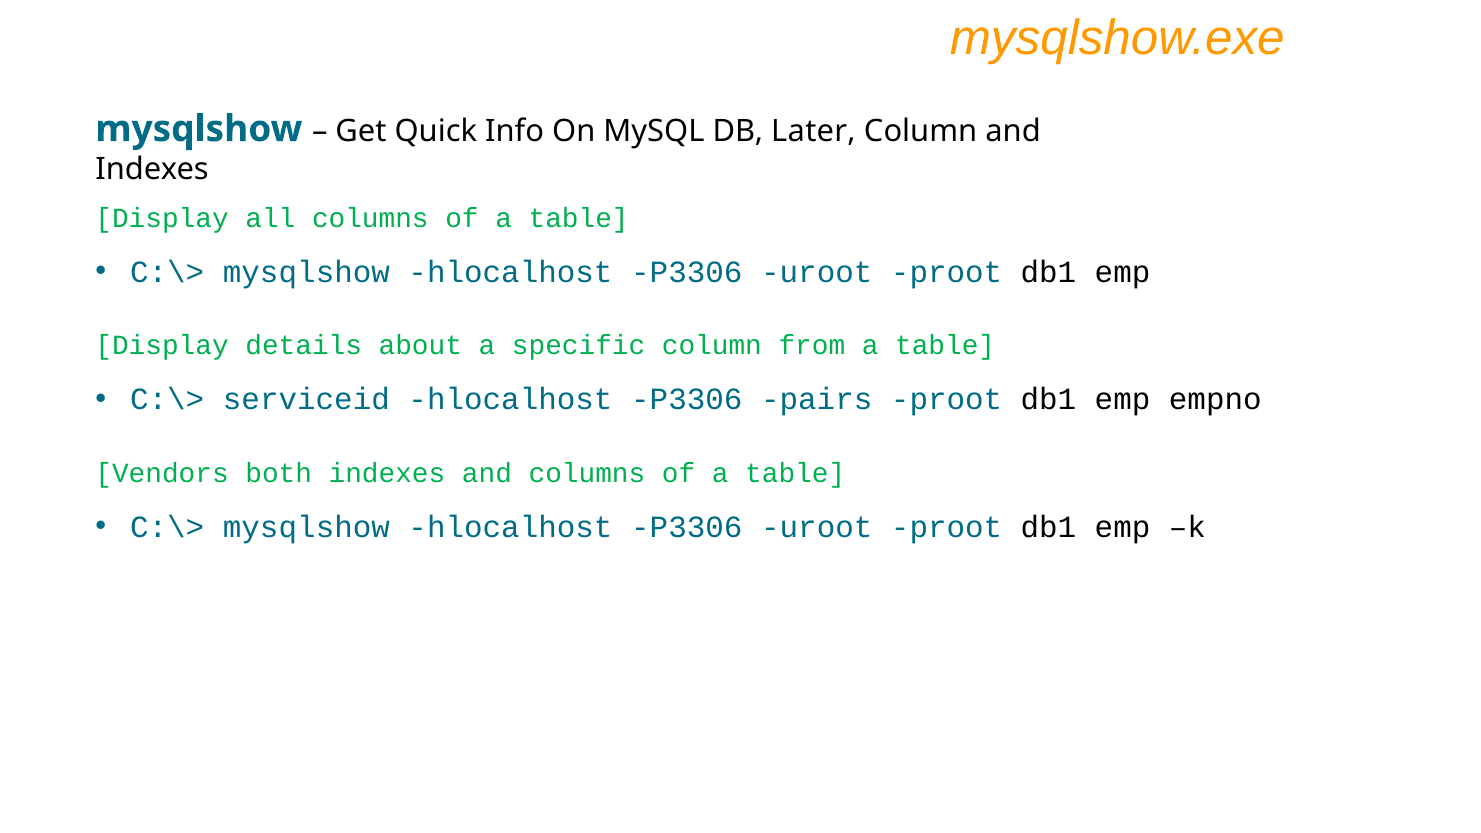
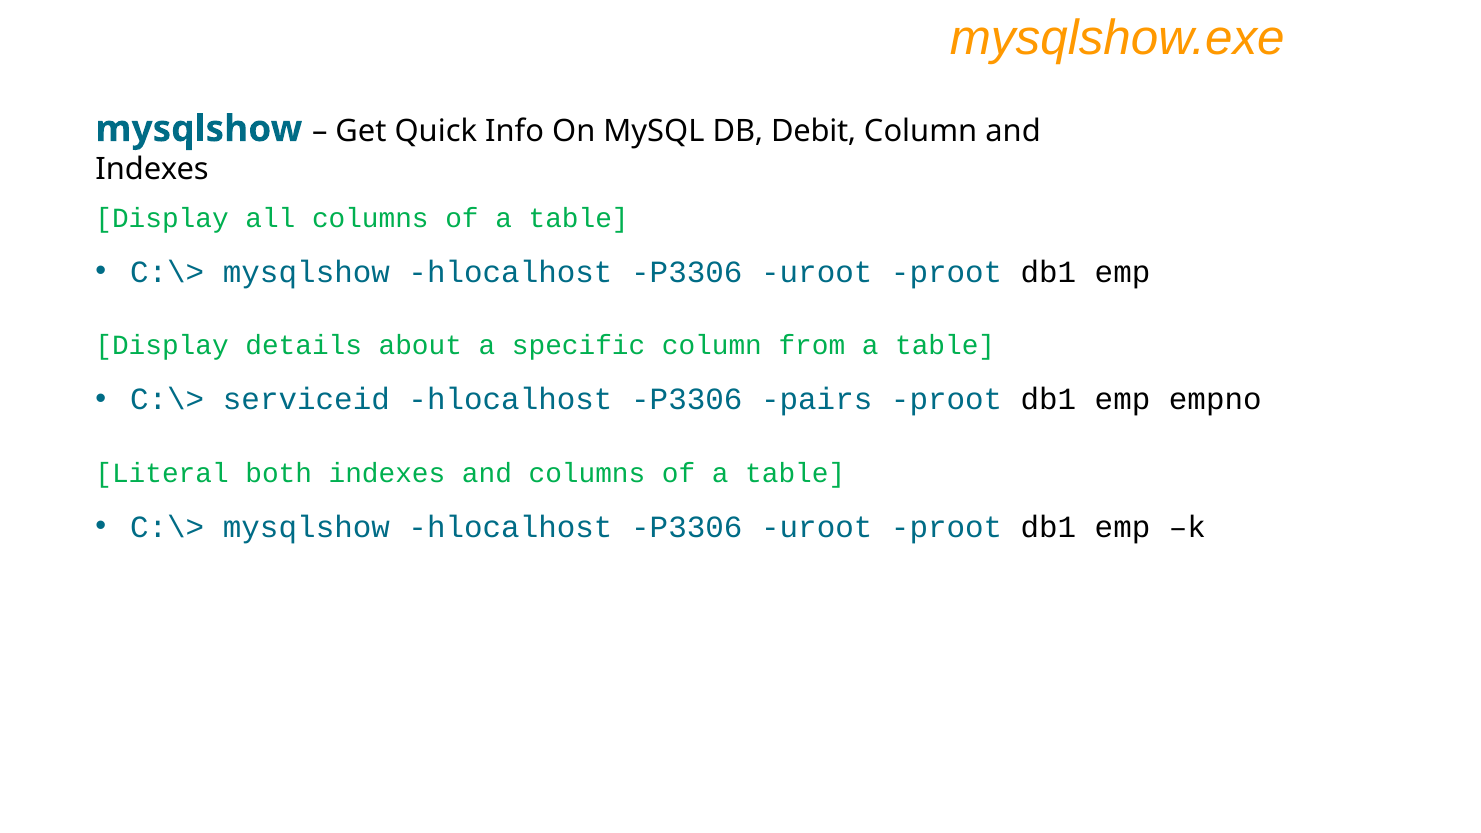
Later: Later -> Debit (814, 131)
Vendors: Vendors -> Literal (162, 473)
